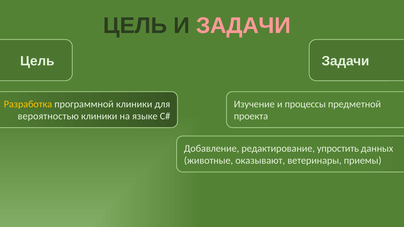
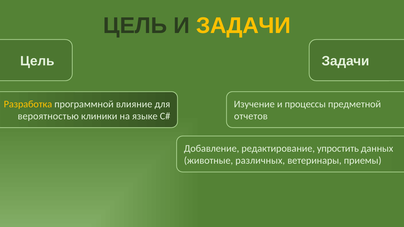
ЗАДАЧИ colour: pink -> yellow (243, 26)
программной клиники: клиники -> влияние (134, 104)
проекта: проекта -> отчетов (251, 116)
оказывают: оказывают -> различных (260, 161)
